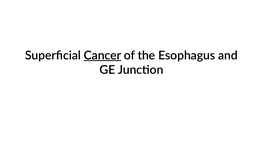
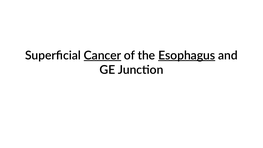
Esophagus underline: none -> present (187, 55)
